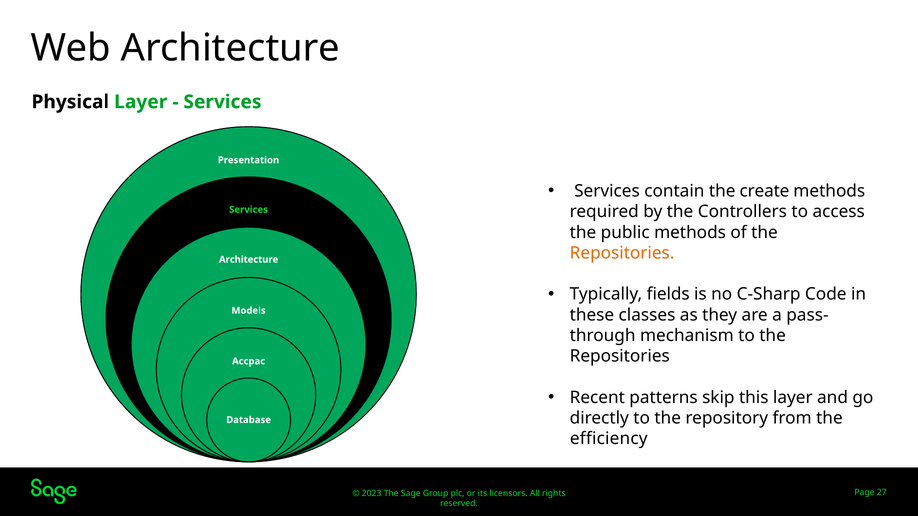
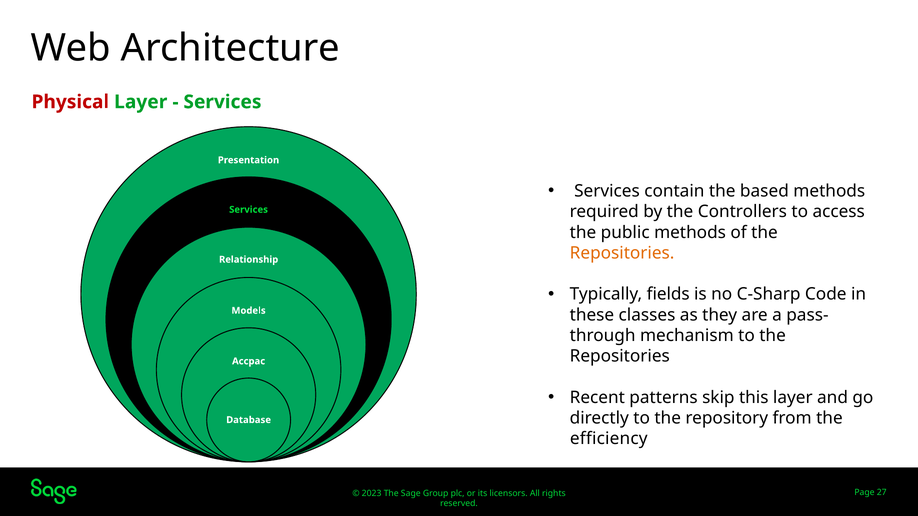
Physical colour: black -> red (70, 102)
create: create -> based (764, 191)
Architecture: Architecture -> Relationship (249, 260)
